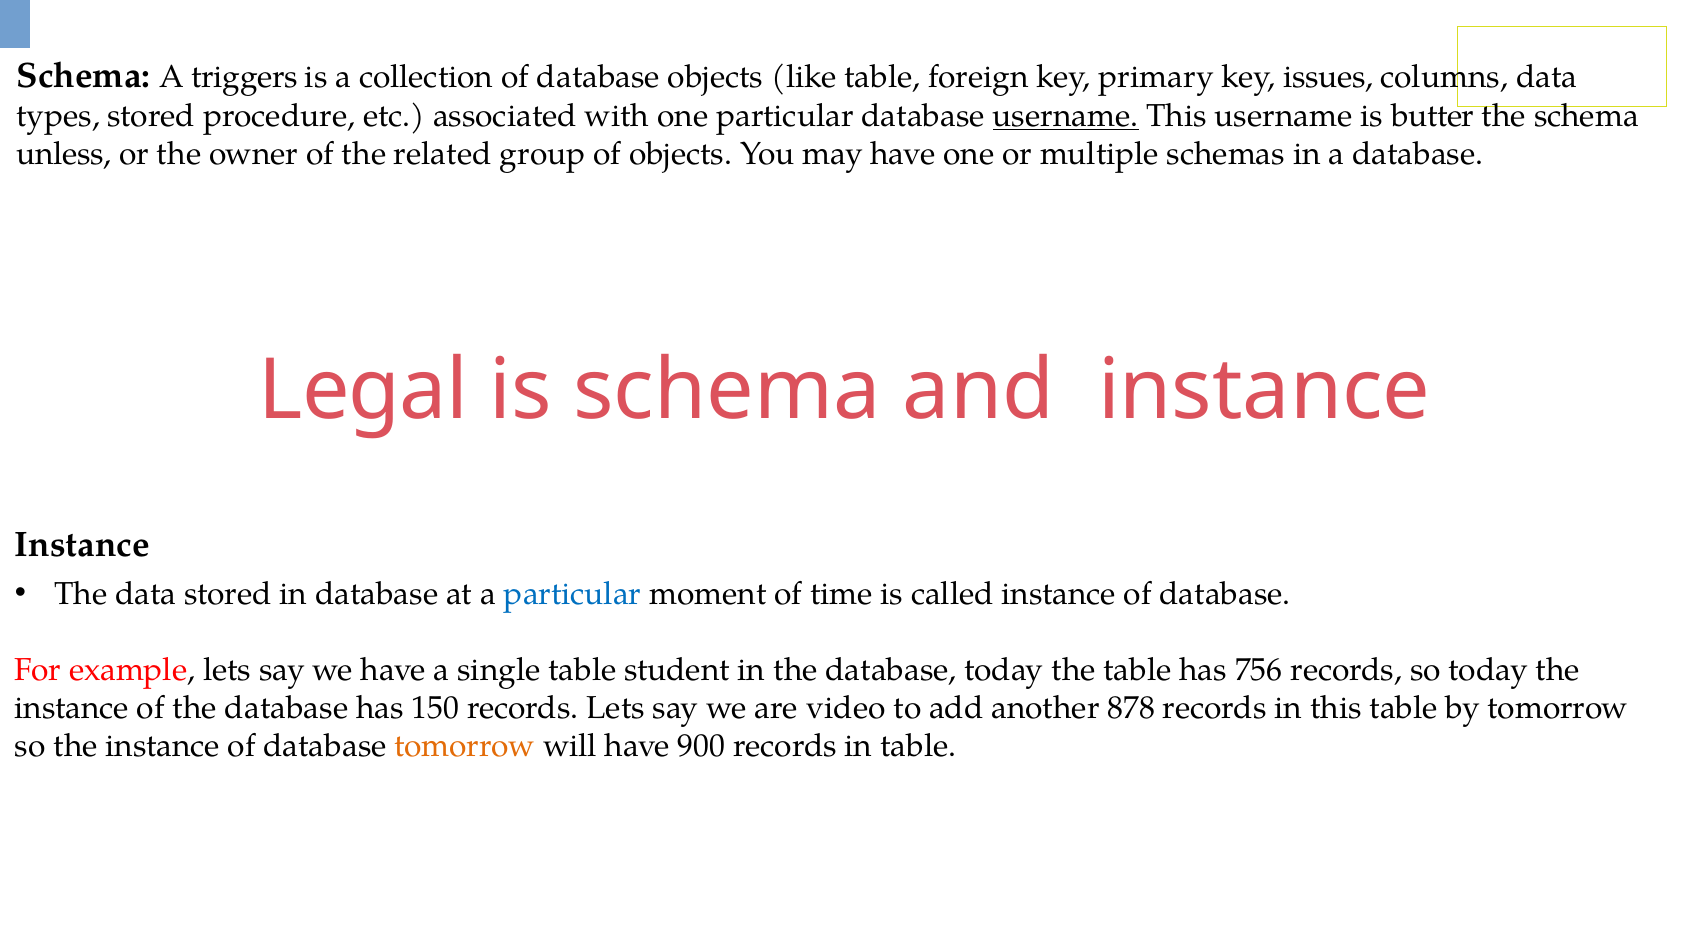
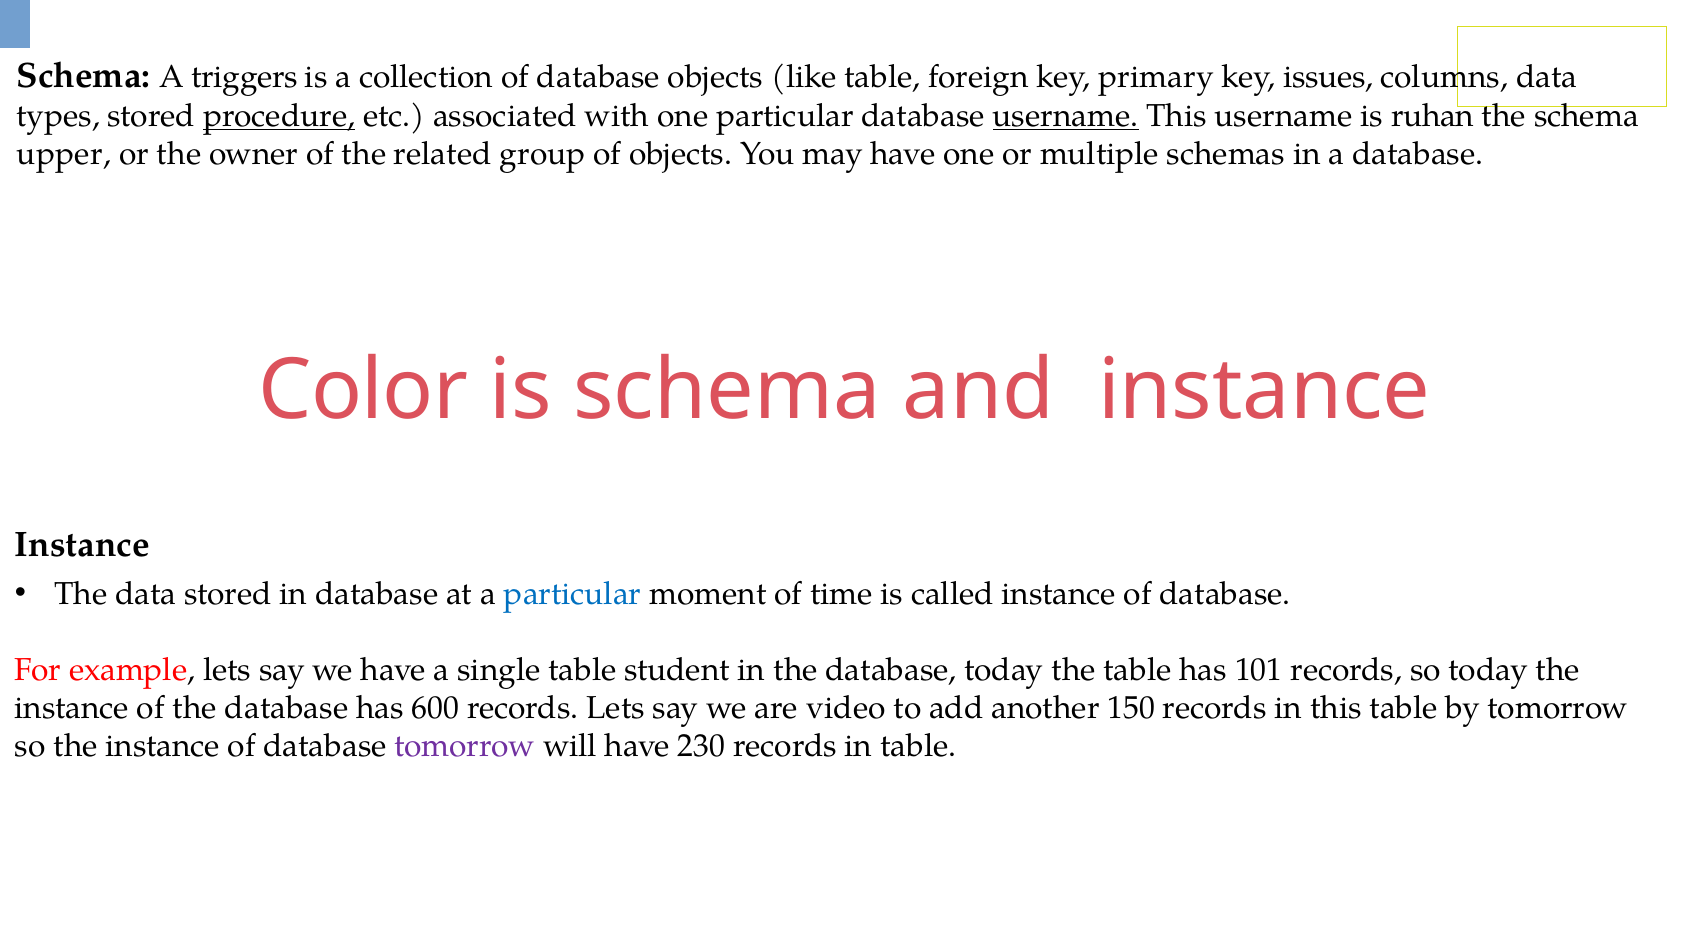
procedure underline: none -> present (279, 116)
butter: butter -> ruhan (1433, 116)
unless: unless -> upper (64, 154)
Legal: Legal -> Color (363, 390)
756: 756 -> 101 (1259, 669)
150: 150 -> 600 (435, 707)
878: 878 -> 150 (1131, 707)
tomorrow colour: orange -> purple (465, 745)
900: 900 -> 230 (702, 745)
